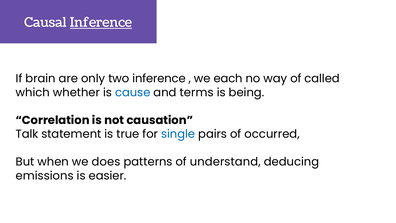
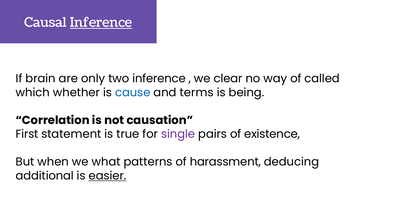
each: each -> clear (228, 79)
Talk: Talk -> First (27, 134)
single colour: blue -> purple (178, 134)
occurred: occurred -> existence (272, 134)
does: does -> what (106, 162)
understand: understand -> harassment (225, 162)
emissions: emissions -> additional (45, 176)
easier underline: none -> present (107, 176)
